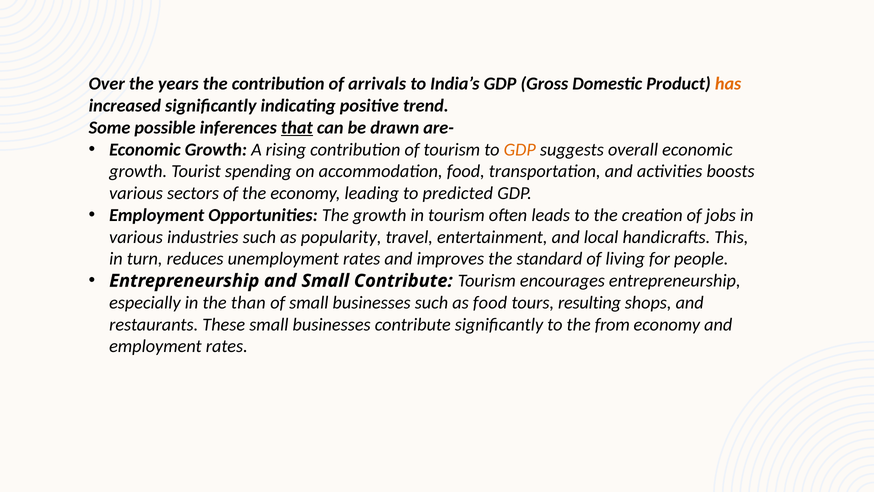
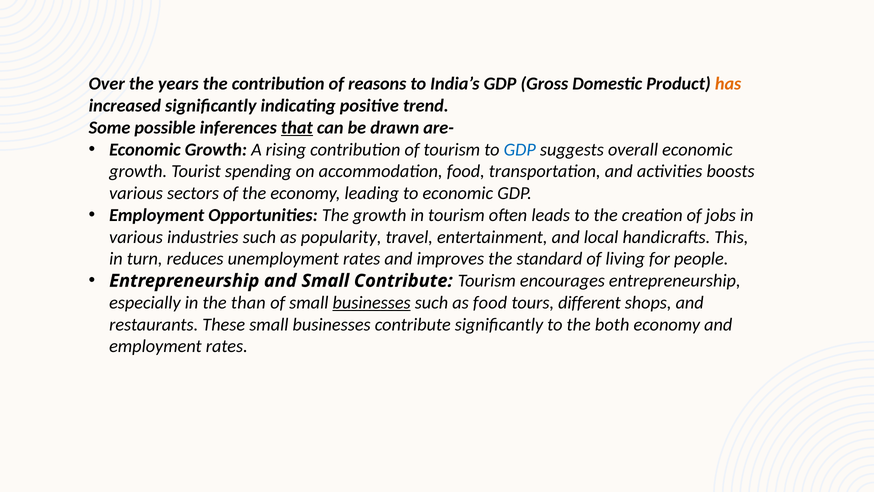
arrivals: arrivals -> reasons (377, 84)
GDP colour: orange -> blue (520, 149)
to predicted: predicted -> economic (458, 193)
businesses underline: none -> present (372, 302)
resulting: resulting -> different (590, 302)
from: from -> both (612, 324)
